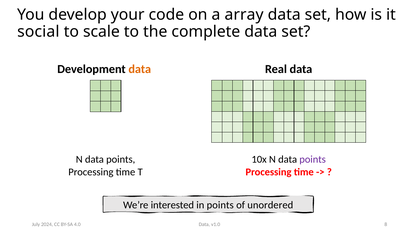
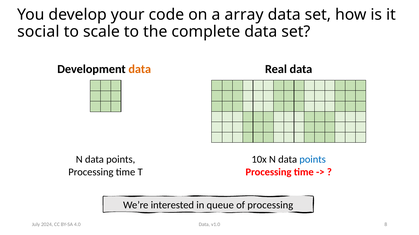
points colour: purple -> blue (313, 160)
in points: points -> queue (220, 206)
of unordered: unordered -> processing (270, 206)
